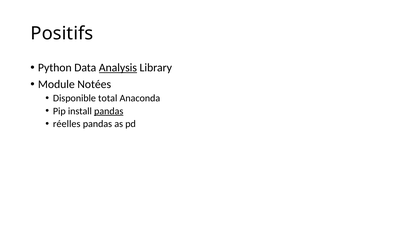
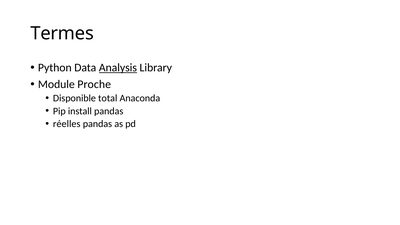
Positifs: Positifs -> Termes (62, 34)
Notées: Notées -> Proche (94, 84)
pandas underline: present -> none (109, 111)
